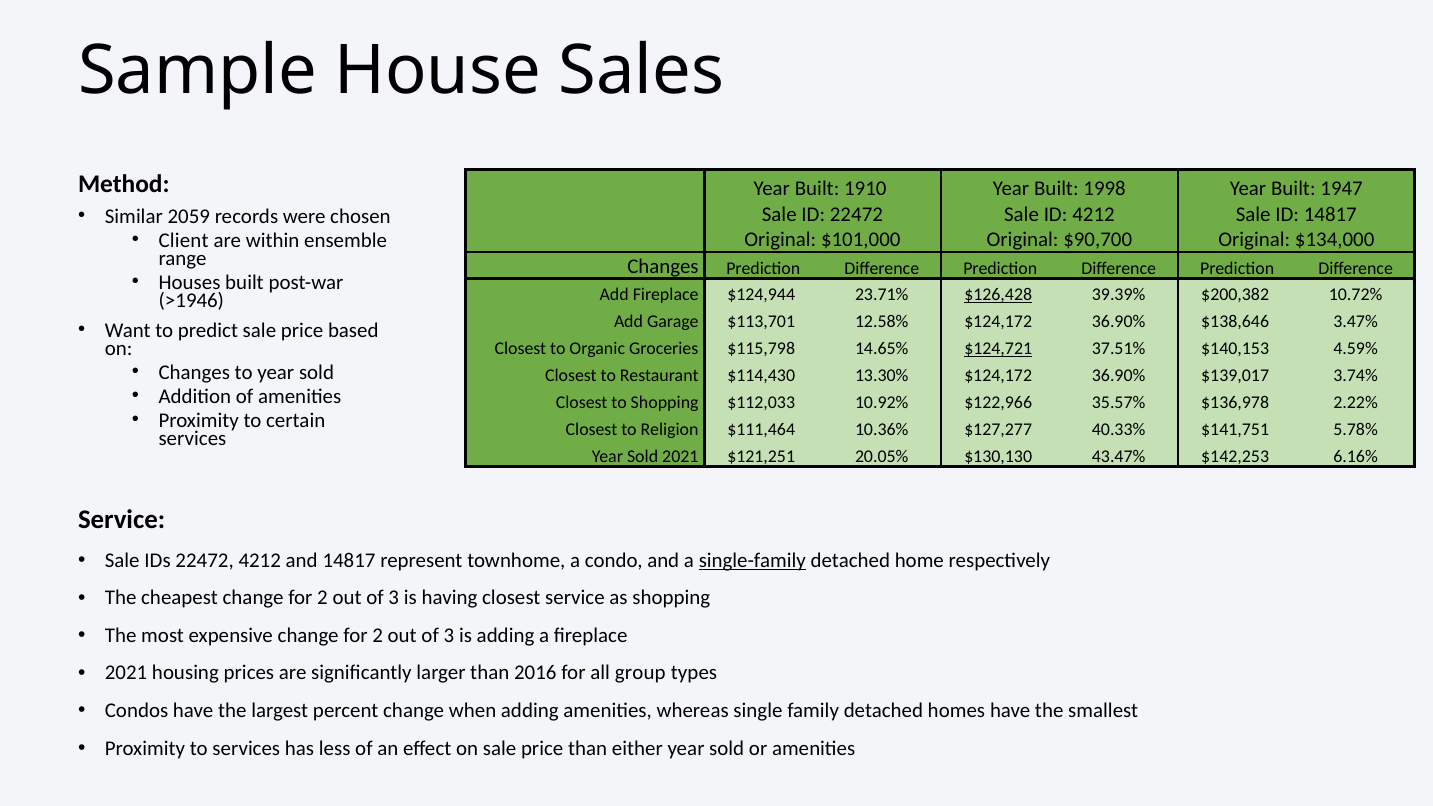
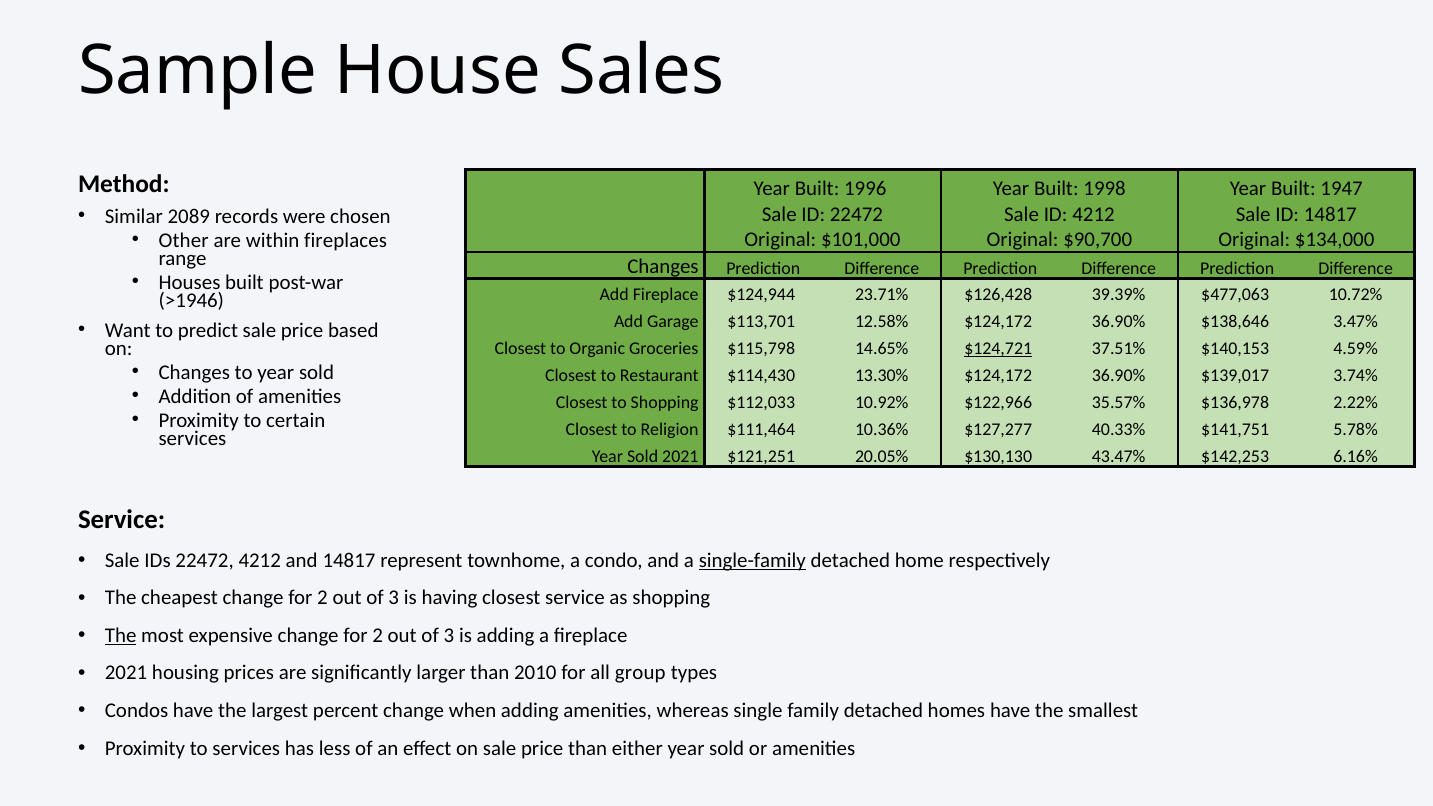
1910: 1910 -> 1996 (865, 189)
2059: 2059 -> 2089 (189, 217)
Client: Client -> Other (184, 241)
ensemble: ensemble -> fireplaces (346, 241)
$126,428 underline: present -> none (998, 295)
$200,382: $200,382 -> $477,063 (1235, 295)
The underline: none -> present (121, 636)
2016: 2016 -> 2010 (535, 673)
